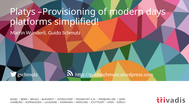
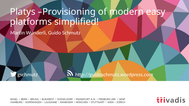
days: days -> easy (156, 12)
